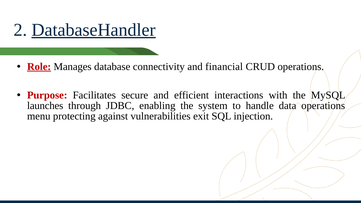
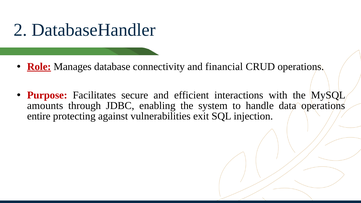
DatabaseHandler underline: present -> none (94, 30)
launches: launches -> amounts (45, 106)
menu: menu -> entire (39, 116)
